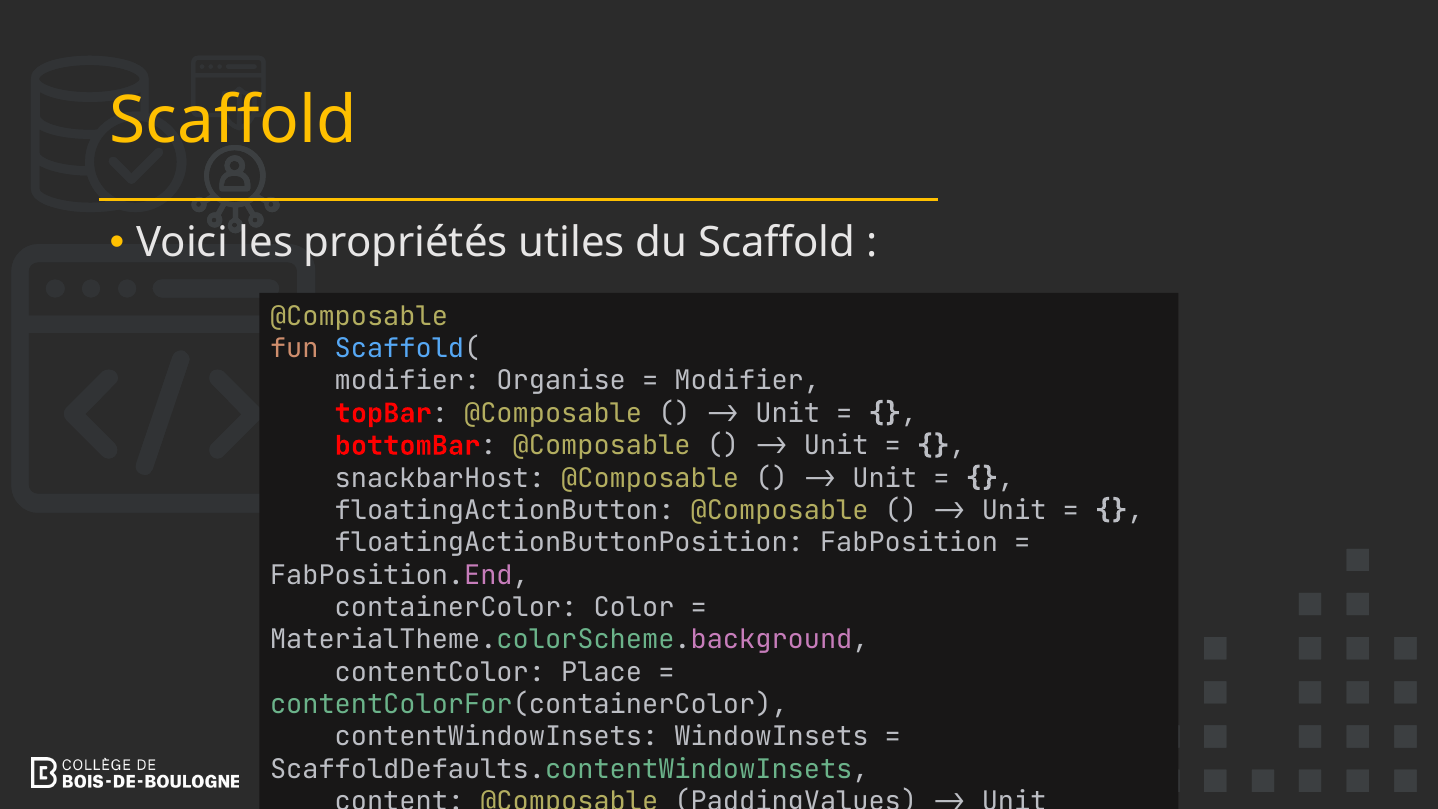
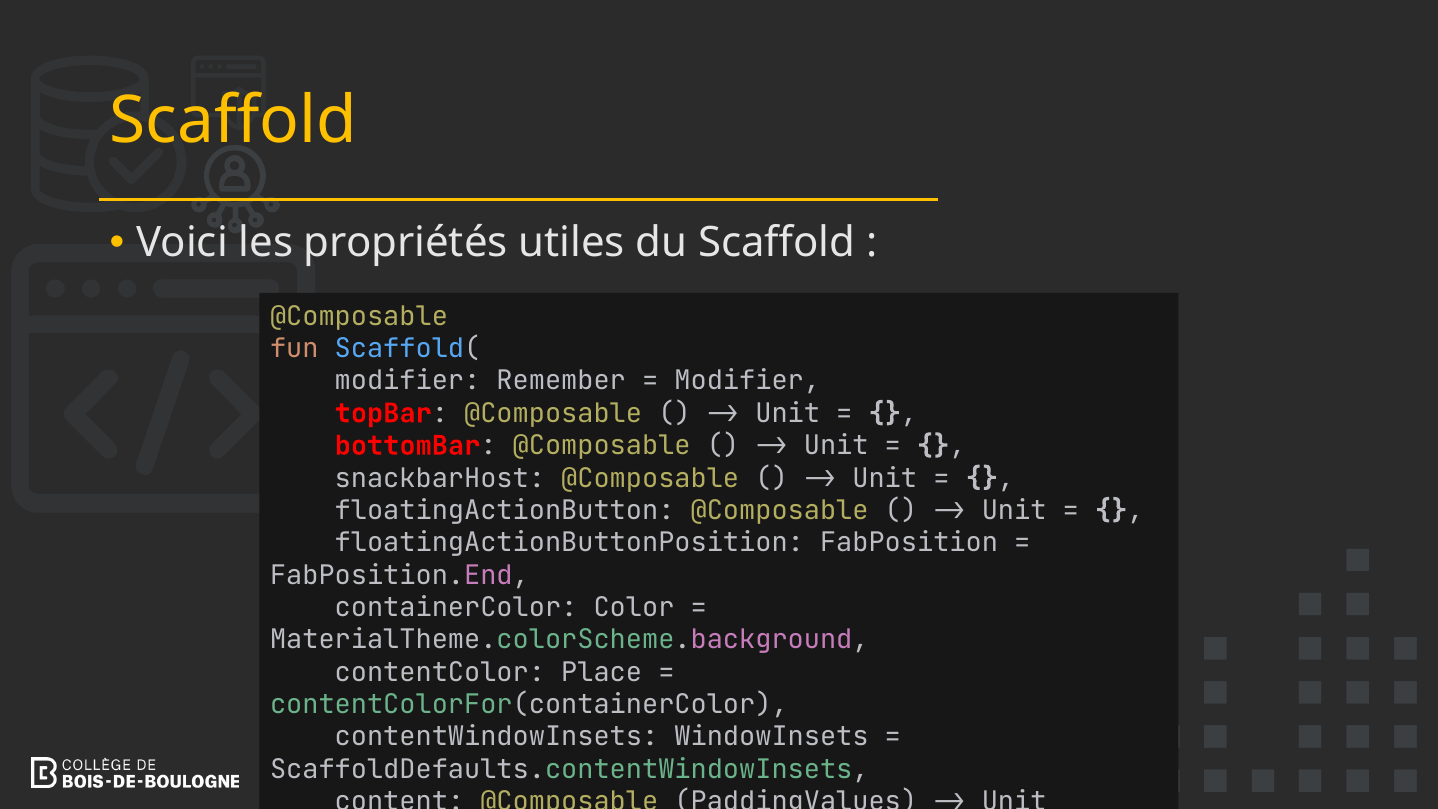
Organise: Organise -> Remember (561, 381)
